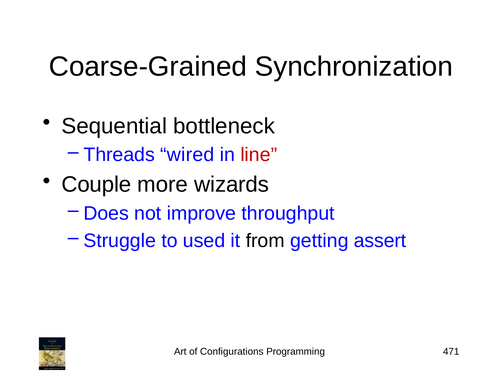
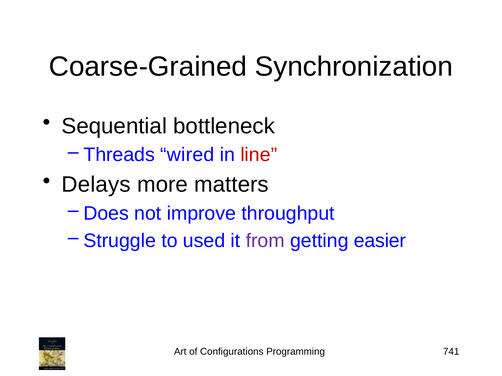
Couple: Couple -> Delays (96, 185)
wizards: wizards -> matters (232, 185)
from colour: black -> purple (265, 241)
assert: assert -> easier (380, 241)
471: 471 -> 741 (451, 352)
